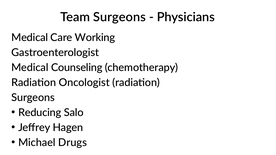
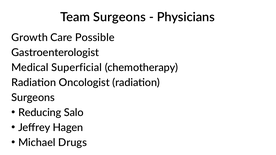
Medical: Medical -> Growth (30, 38)
Working: Working -> Possible (95, 38)
Counseling: Counseling -> Superficial (77, 68)
